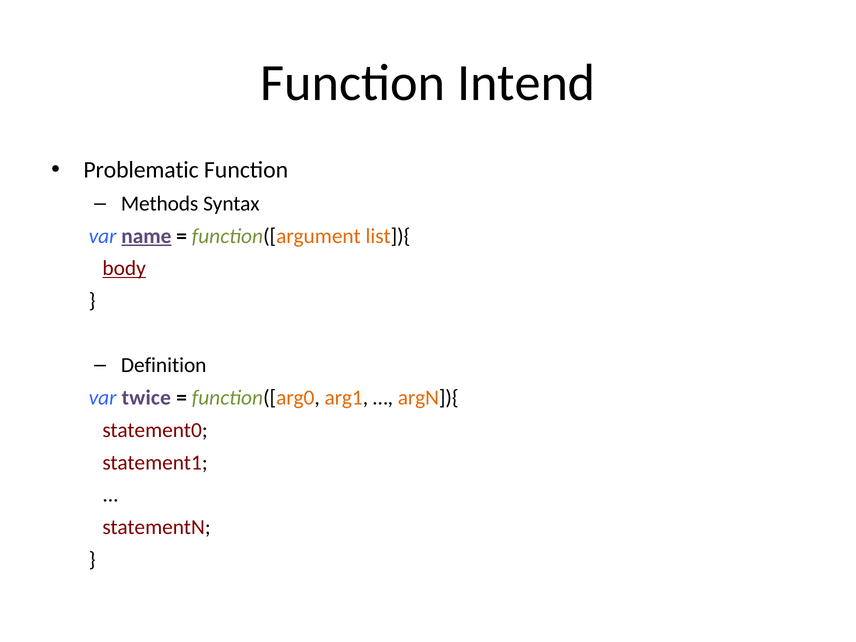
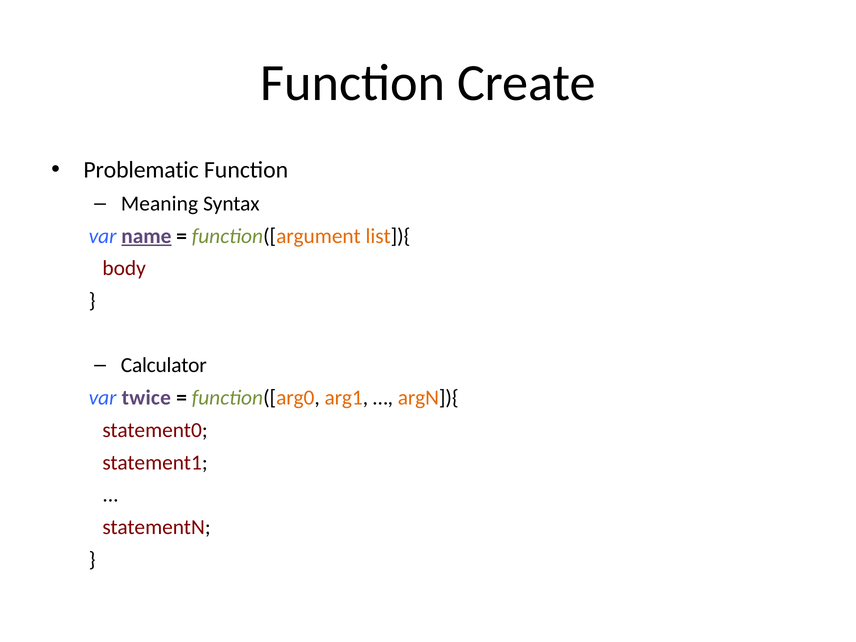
Intend: Intend -> Create (526, 83)
Methods: Methods -> Meaning (160, 204)
body underline: present -> none (124, 268)
Definition: Definition -> Calculator (164, 365)
